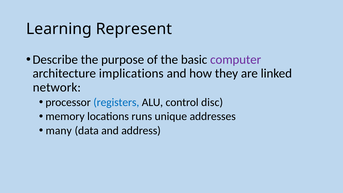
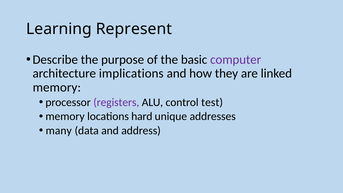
network: network -> memory (57, 87)
registers colour: blue -> purple (116, 102)
disc: disc -> test (212, 102)
runs: runs -> hard (142, 116)
